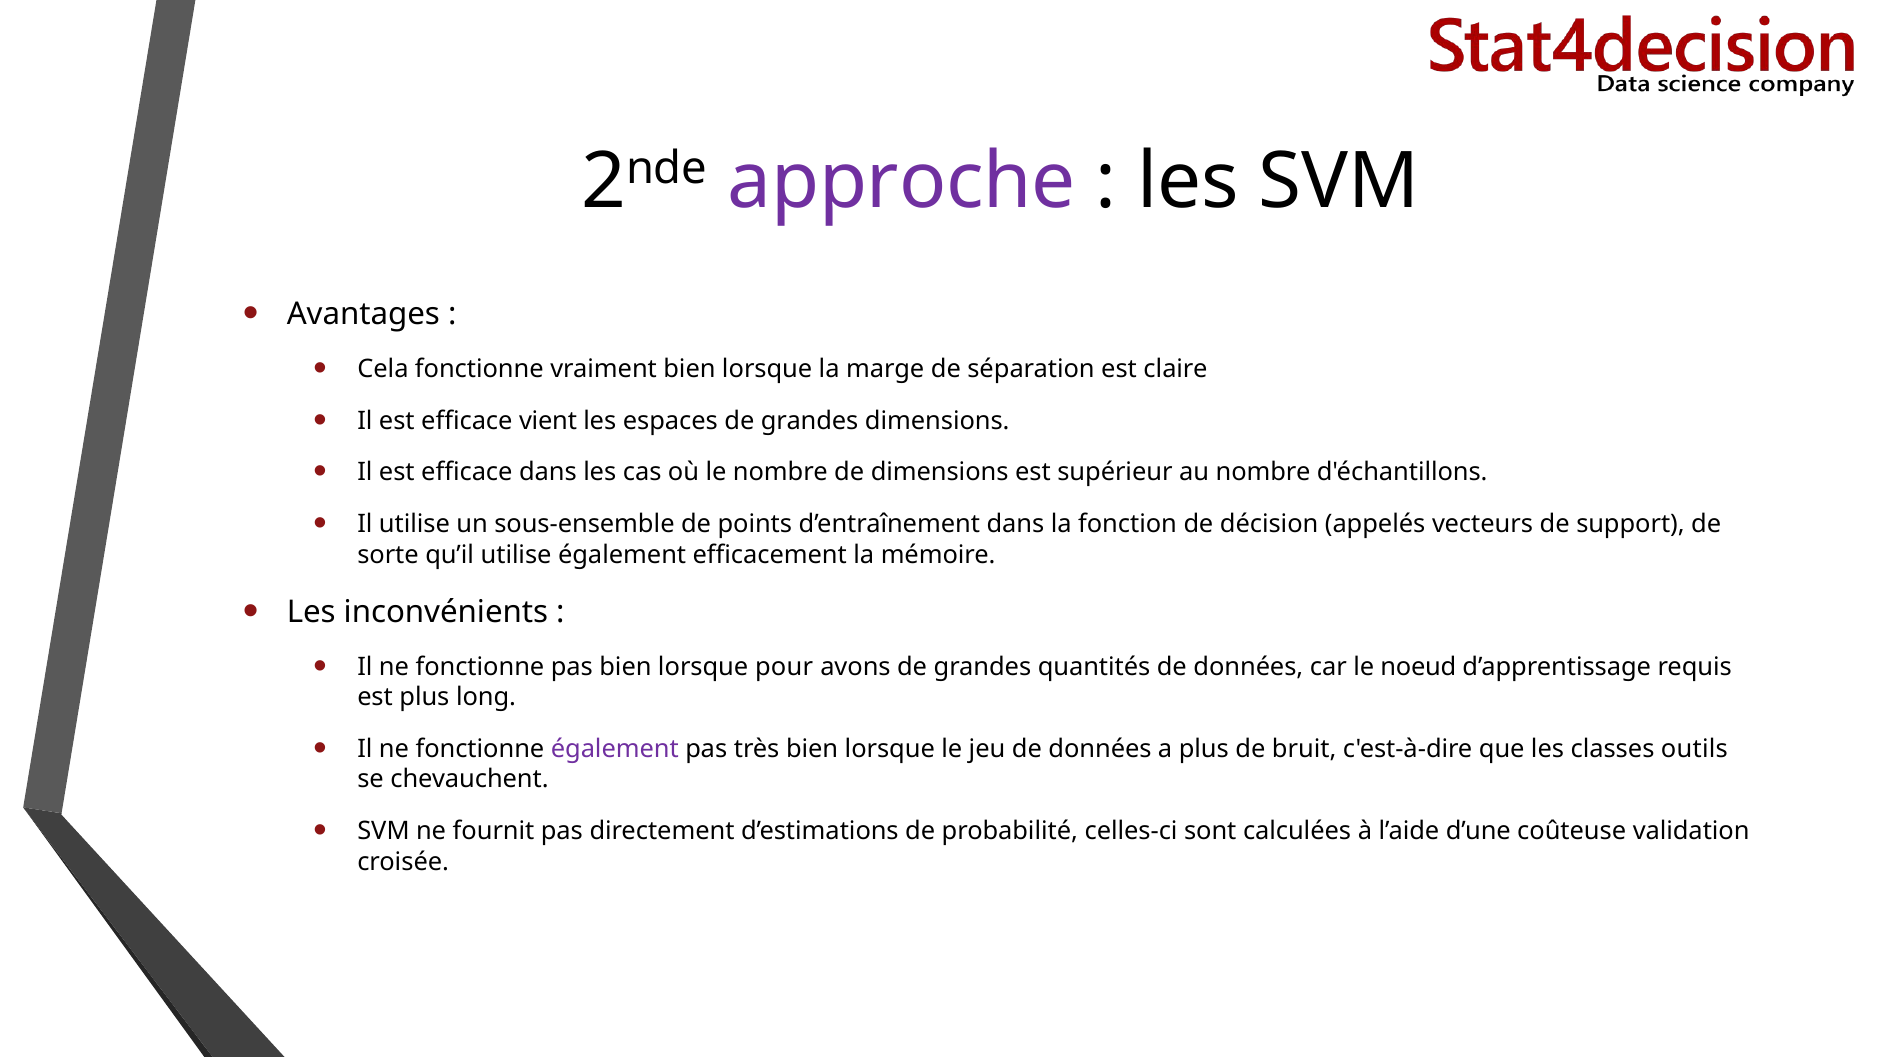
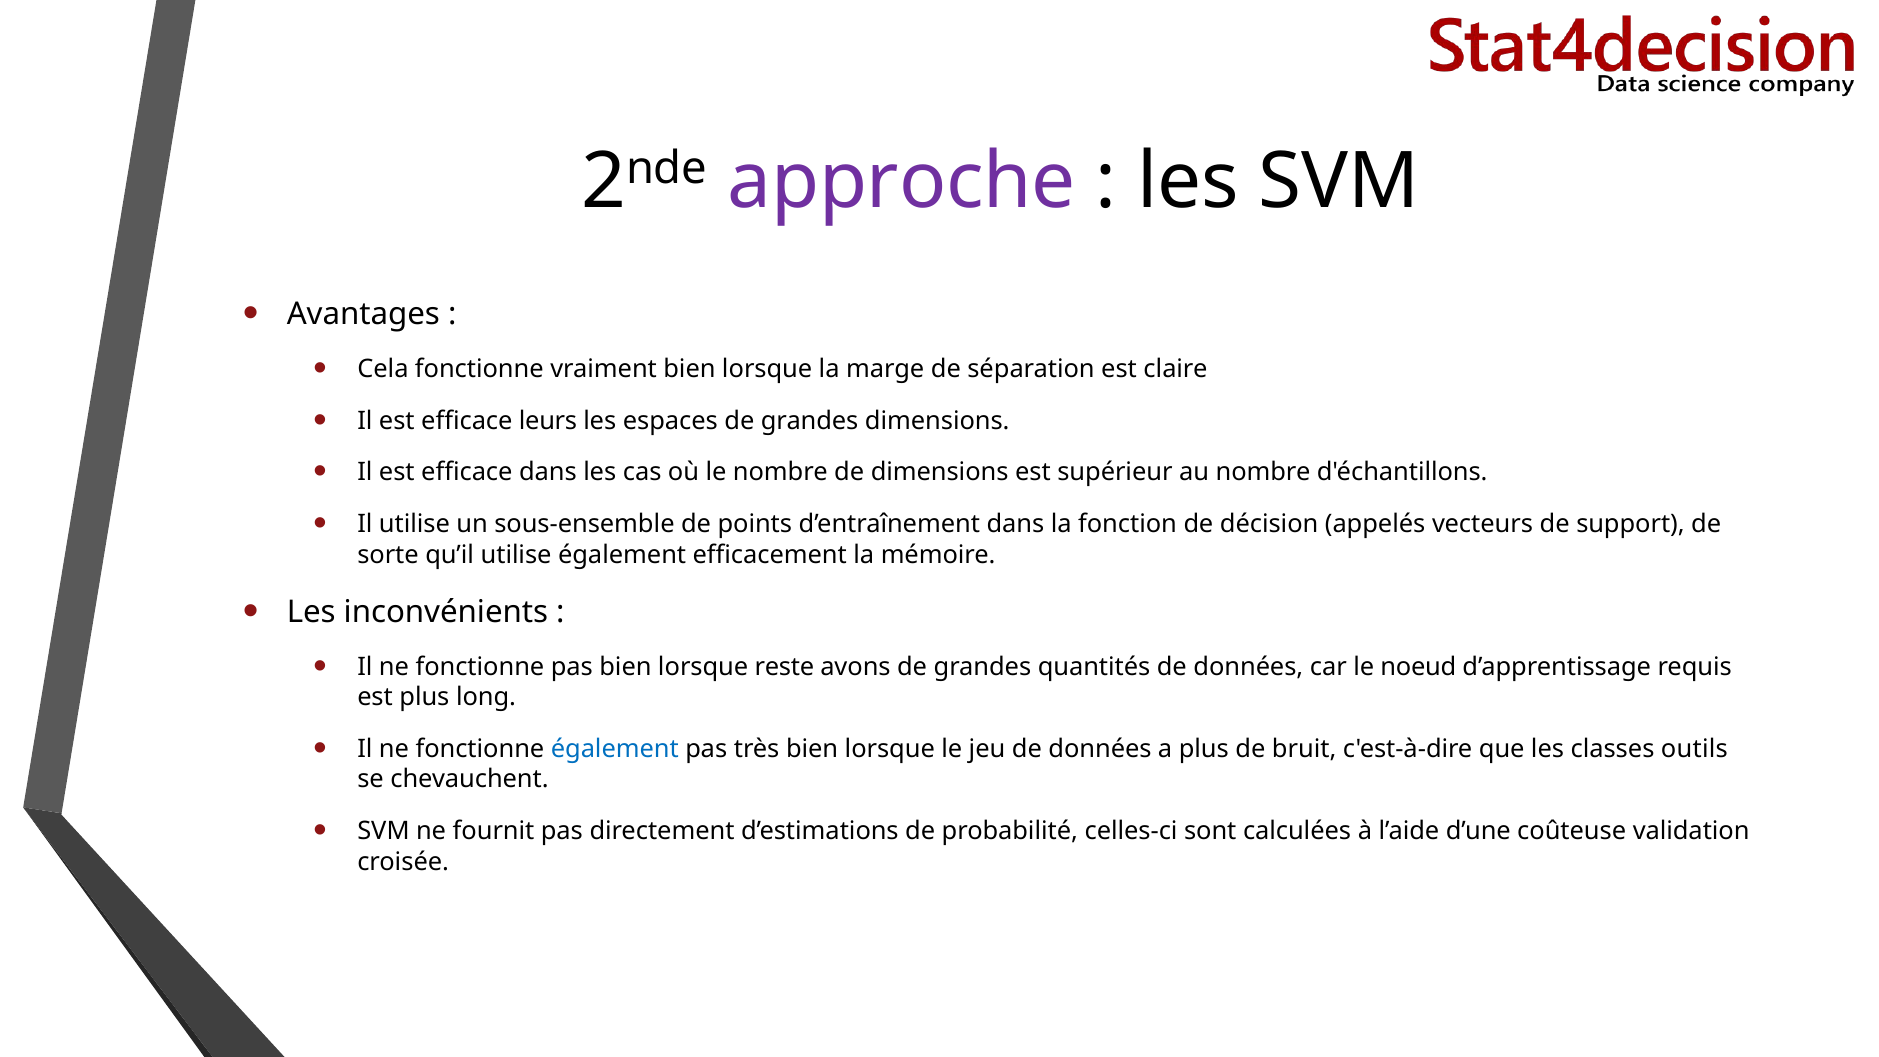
vient: vient -> leurs (548, 421)
pour: pour -> reste (784, 667)
également colour: purple -> blue (615, 749)
